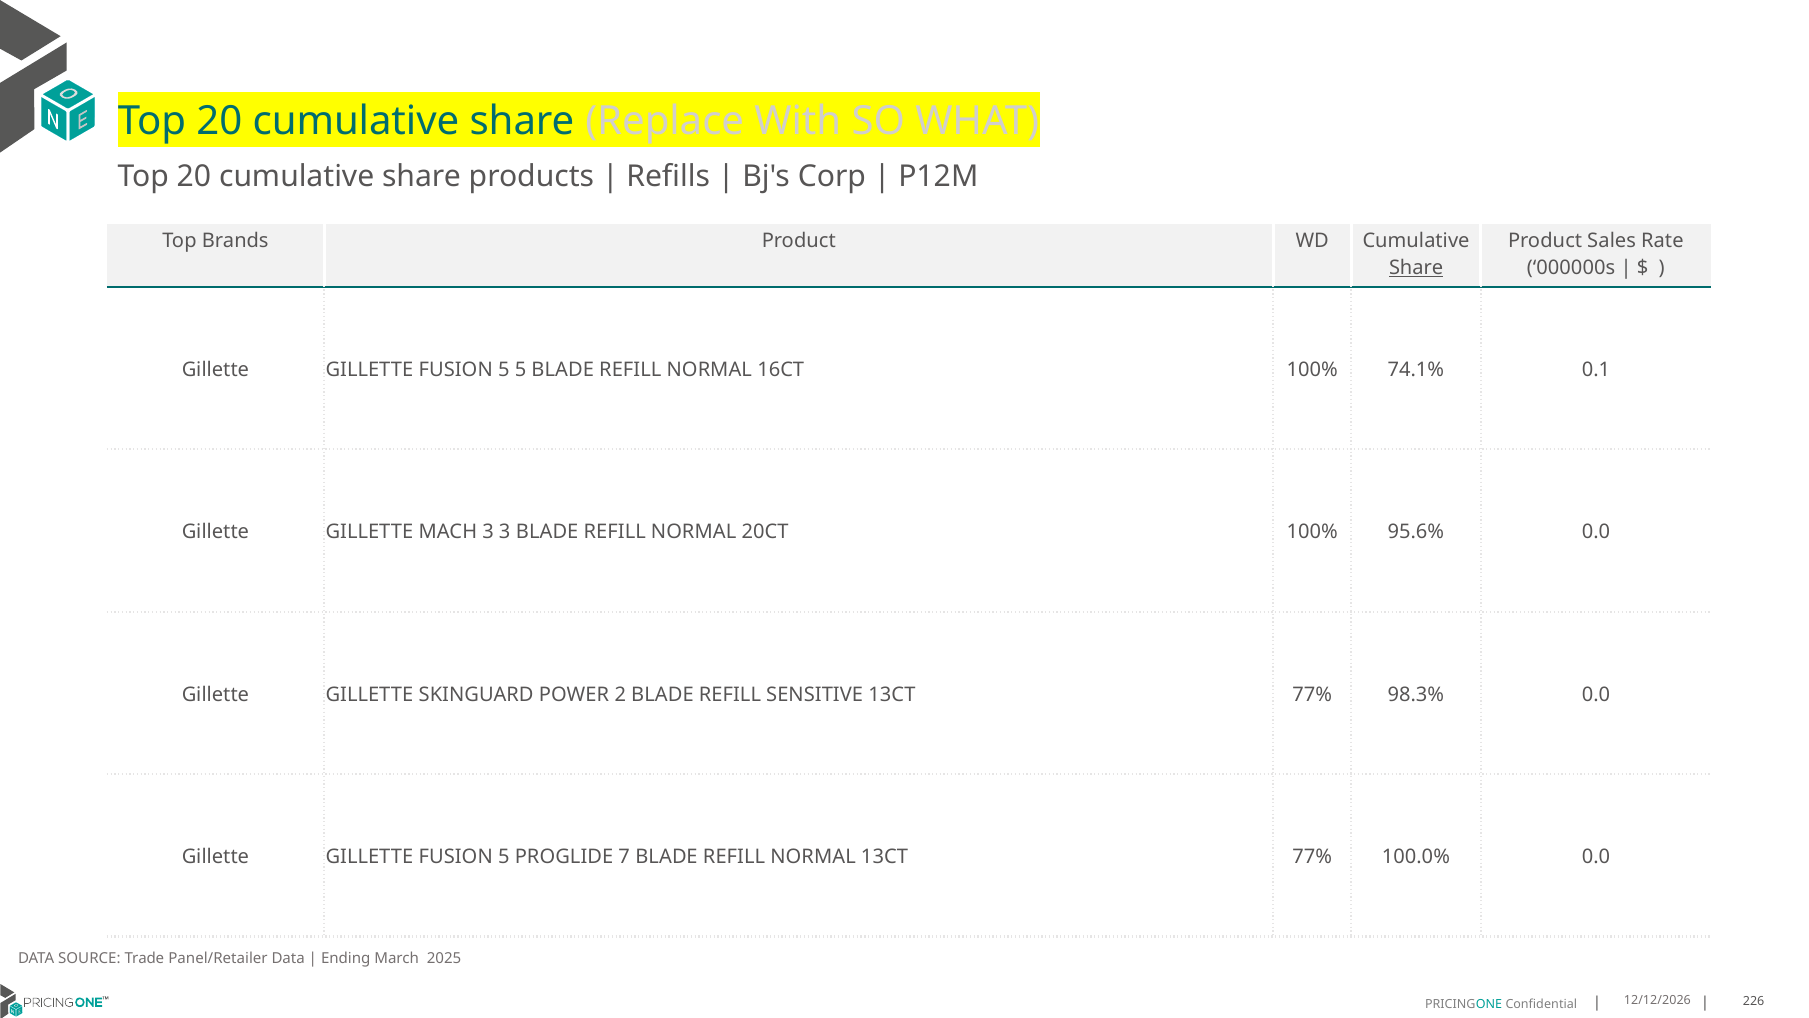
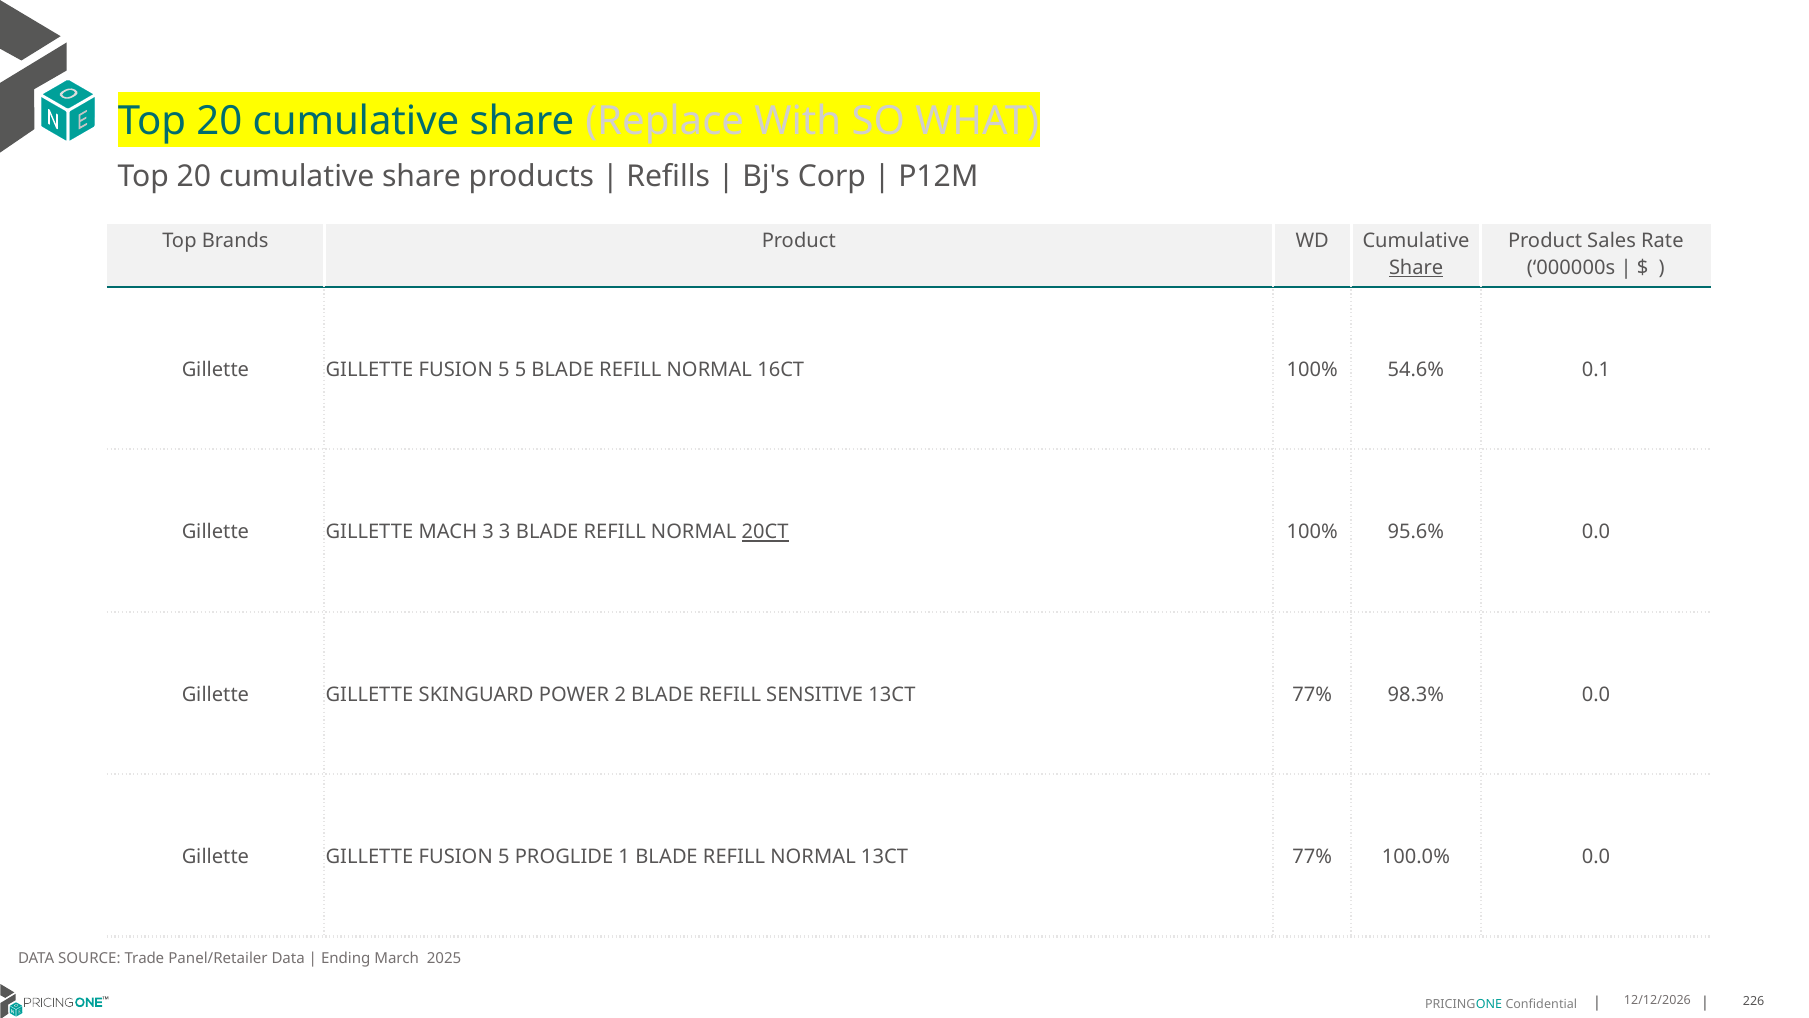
74.1%: 74.1% -> 54.6% (1416, 370)
20CT underline: none -> present (765, 532)
7: 7 -> 1 (624, 857)
